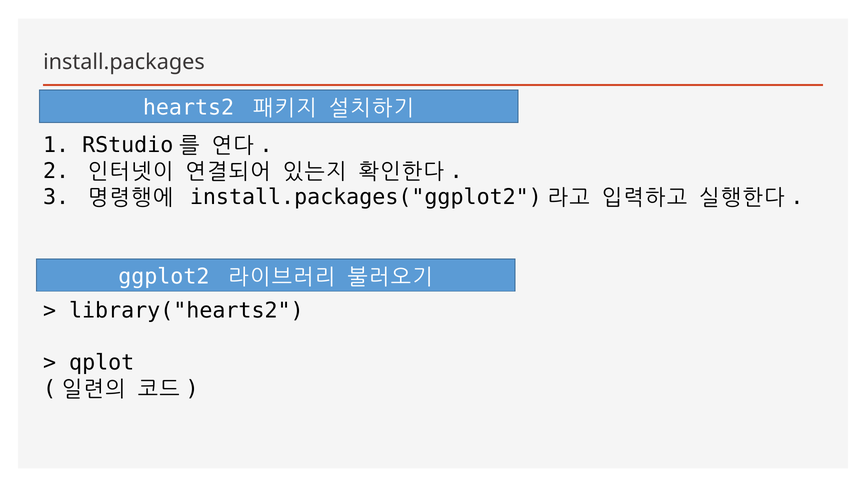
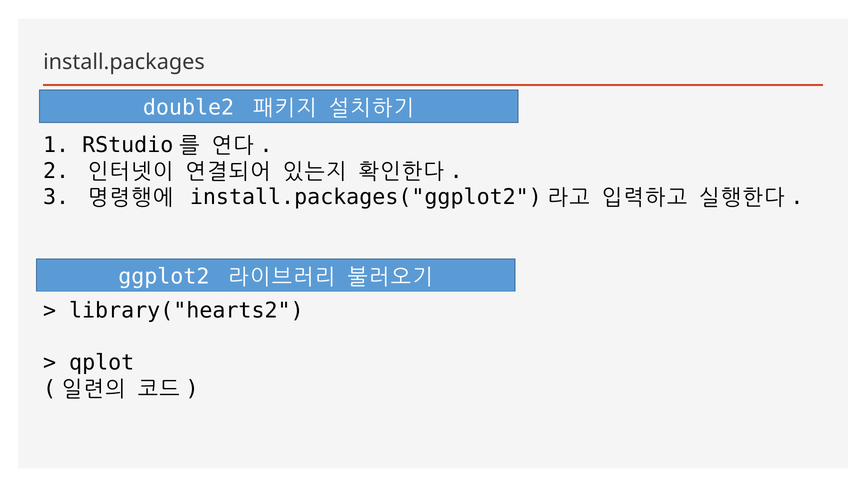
hearts2: hearts2 -> double2 (189, 108)
